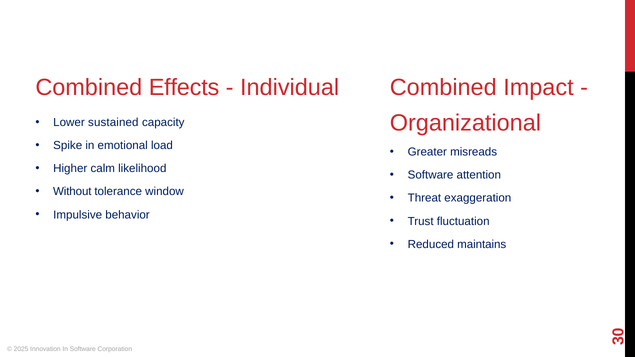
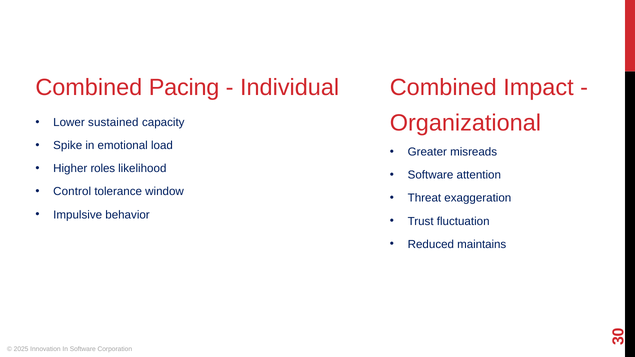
Effects: Effects -> Pacing (184, 88)
calm: calm -> roles (103, 169)
Without: Without -> Control (72, 192)
